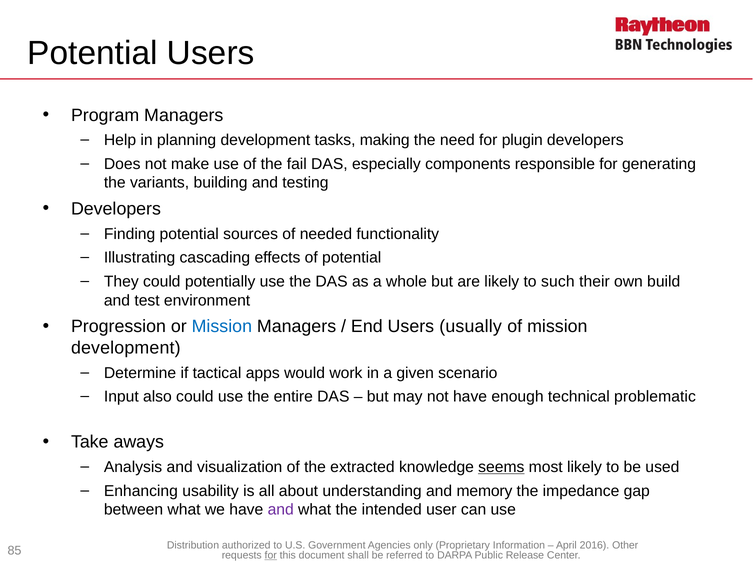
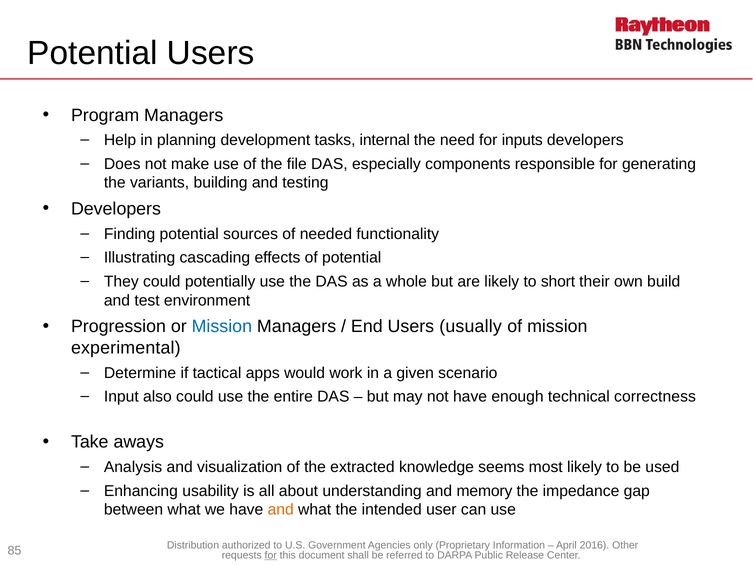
making: making -> internal (385, 140)
plugin: plugin -> inputs (522, 140)
fail: fail -> file (297, 164)
such: such -> short (558, 281)
development: development -> experimental (126, 348)
problematic: problematic -> correctness (655, 396)
seems underline: present -> none (501, 467)
and colour: purple -> orange (281, 509)
